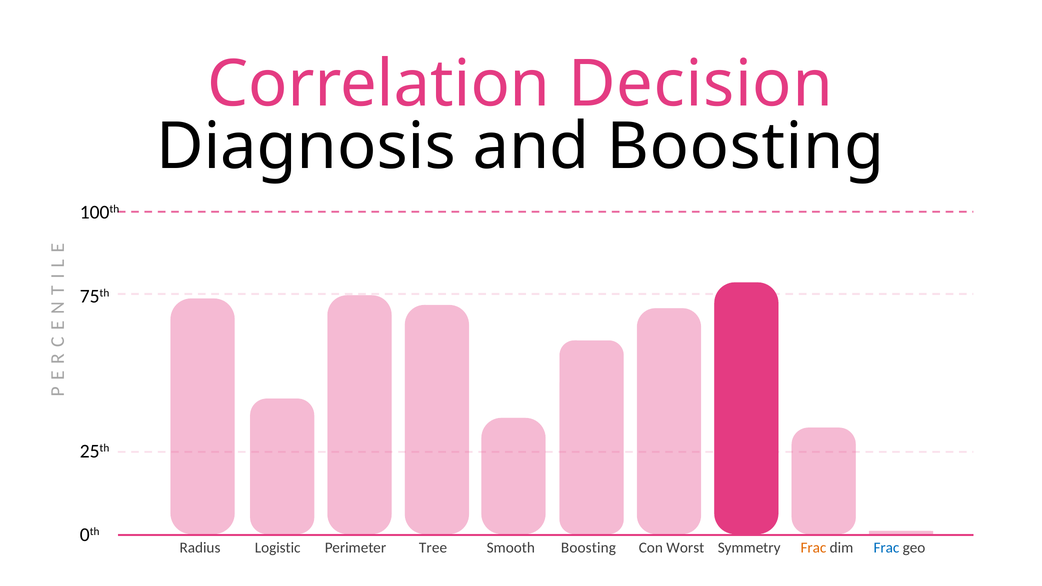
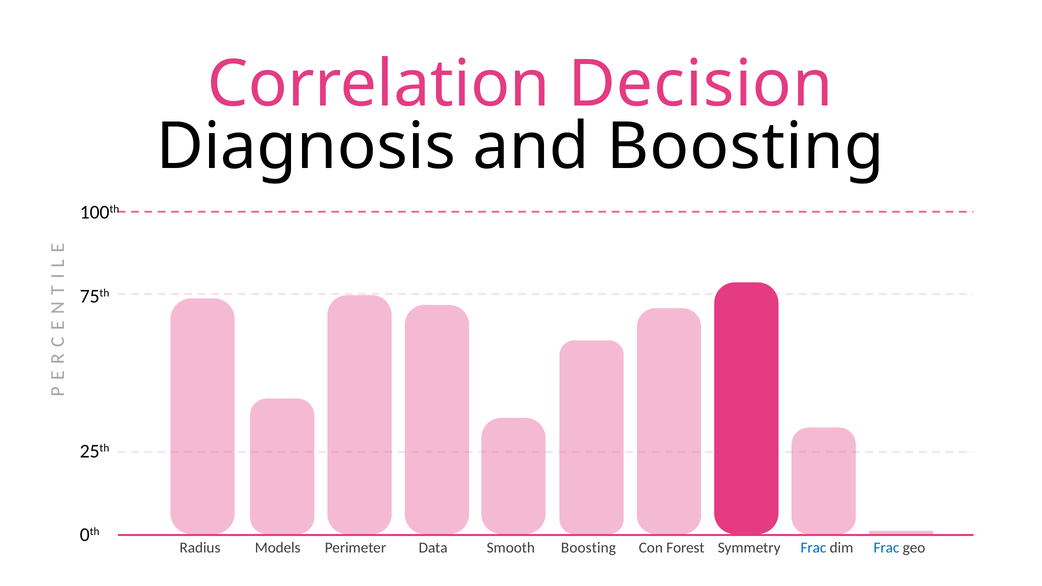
Logistic: Logistic -> Models (278, 548)
Tree: Tree -> Data (433, 548)
Worst: Worst -> Forest (685, 548)
Frac colour: orange -> blue (813, 548)
